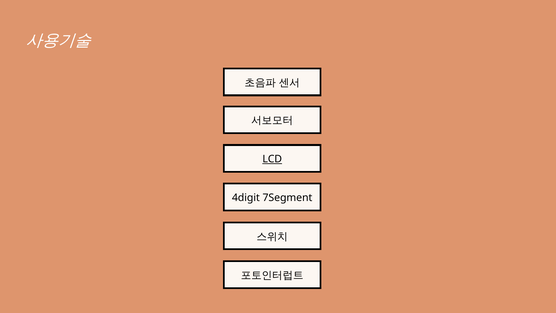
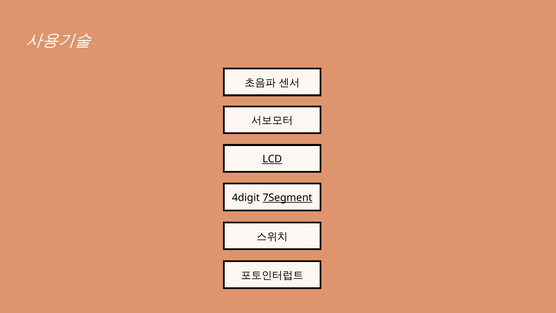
7Segment underline: none -> present (287, 198)
